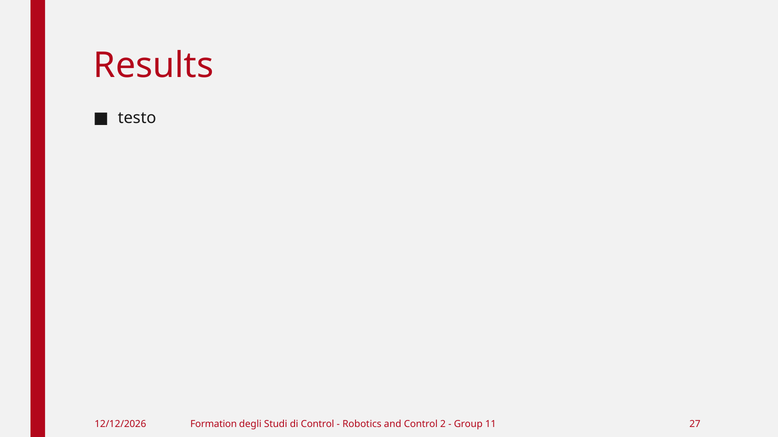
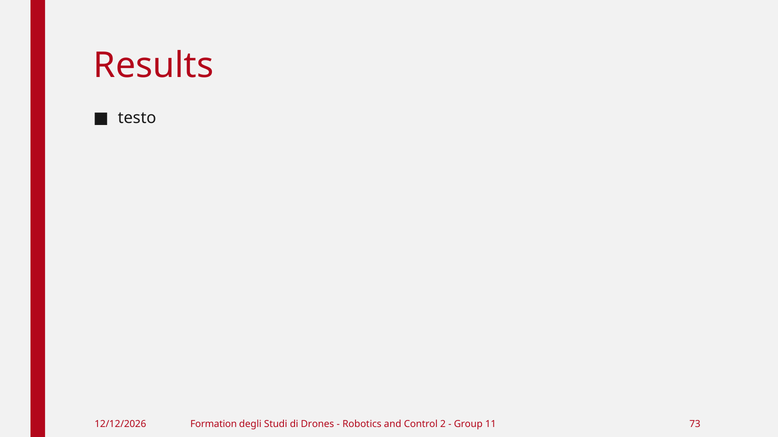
di Control: Control -> Drones (317, 425)
27: 27 -> 73 (695, 425)
